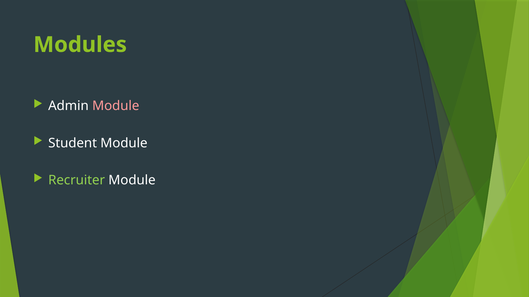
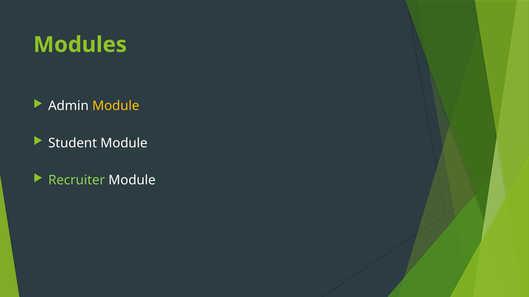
Module colour: pink -> yellow (116, 106)
